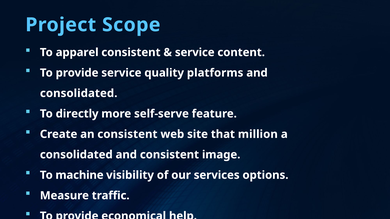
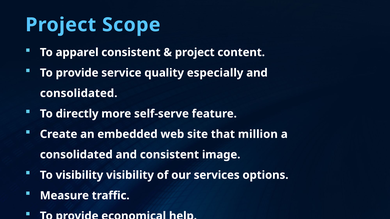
service: service -> project (195, 52)
platforms: platforms -> especially (215, 73)
an consistent: consistent -> embedded (127, 134)
To machine: machine -> visibility (79, 175)
